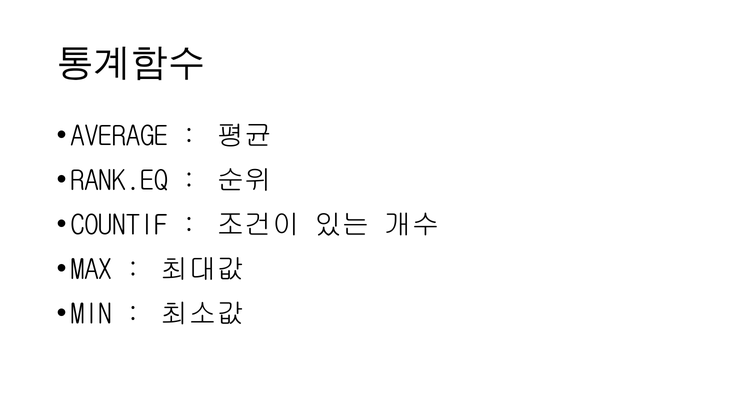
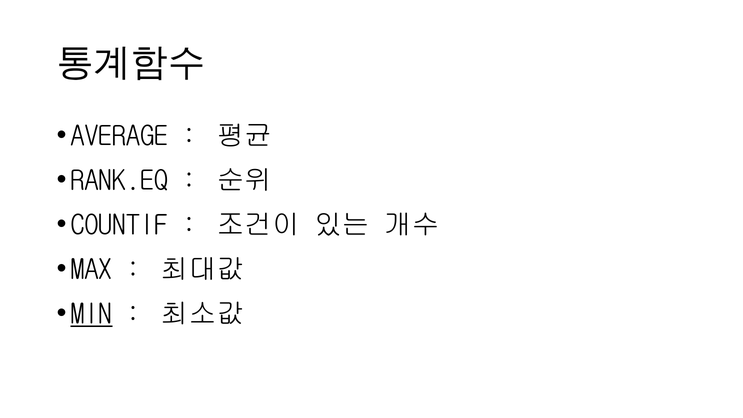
MIN underline: none -> present (91, 314)
